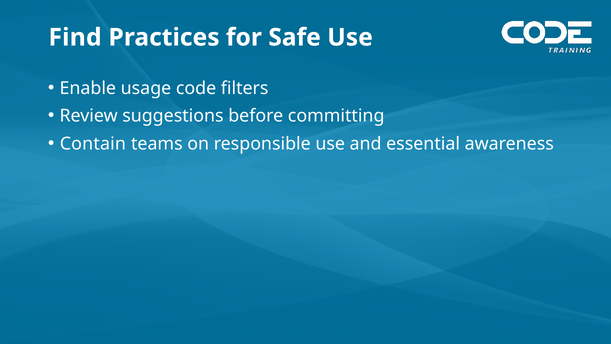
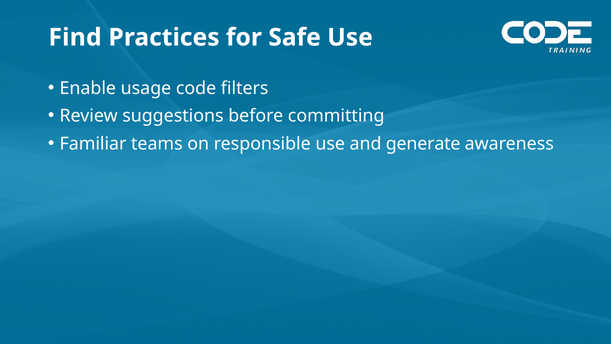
Contain: Contain -> Familiar (93, 144)
essential: essential -> generate (423, 144)
